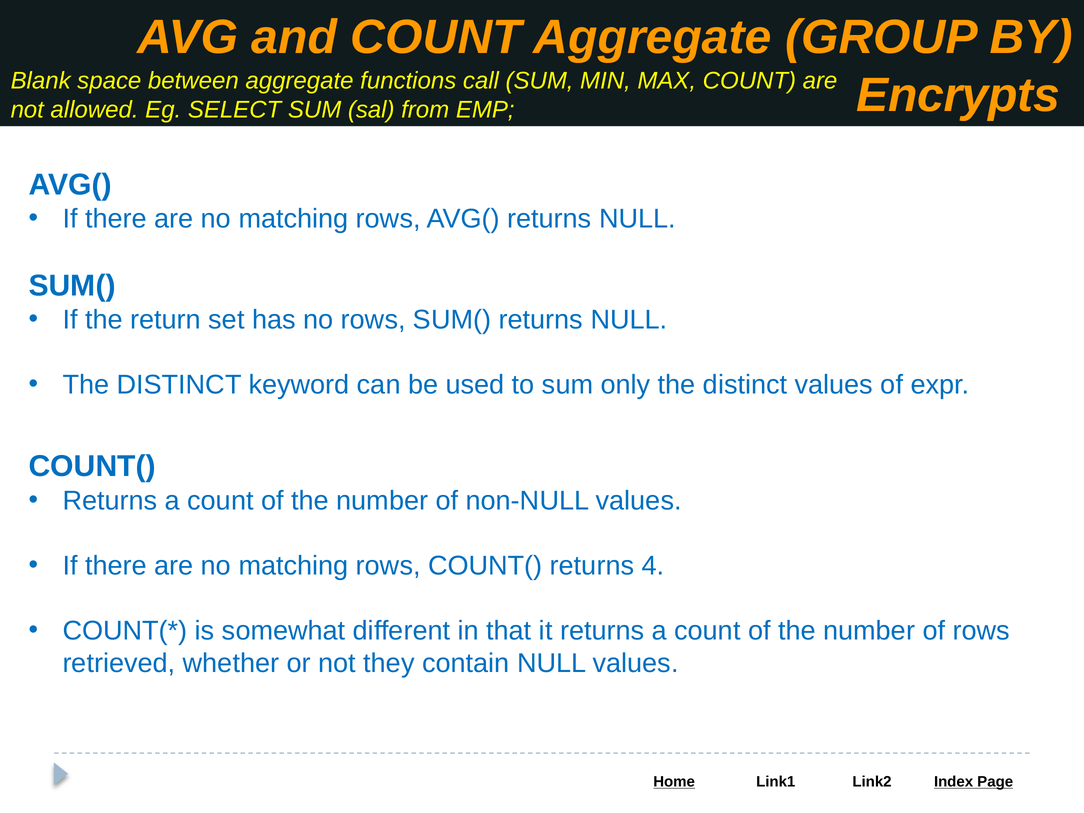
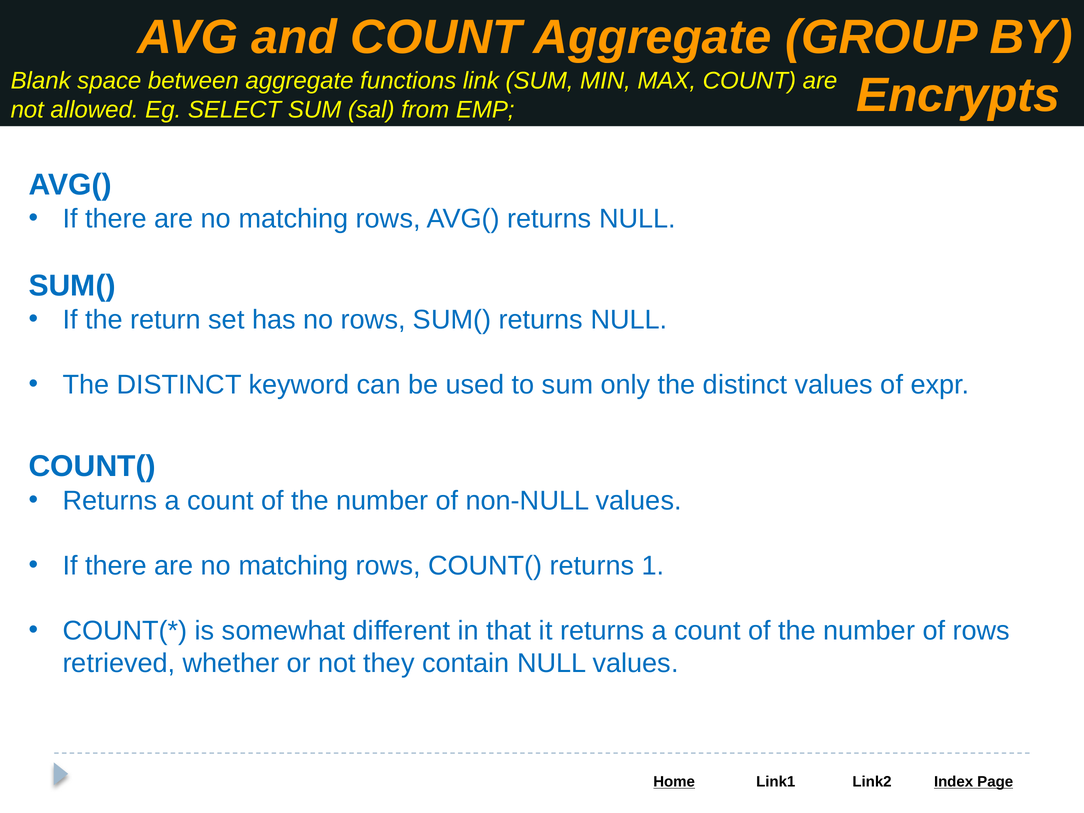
call: call -> link (481, 81)
4: 4 -> 1 (653, 566)
